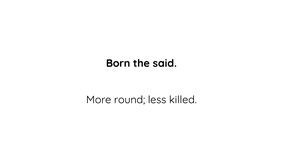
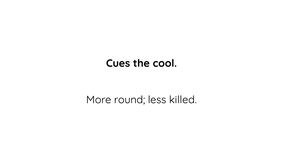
Born: Born -> Cues (118, 63)
said: said -> cool (165, 63)
